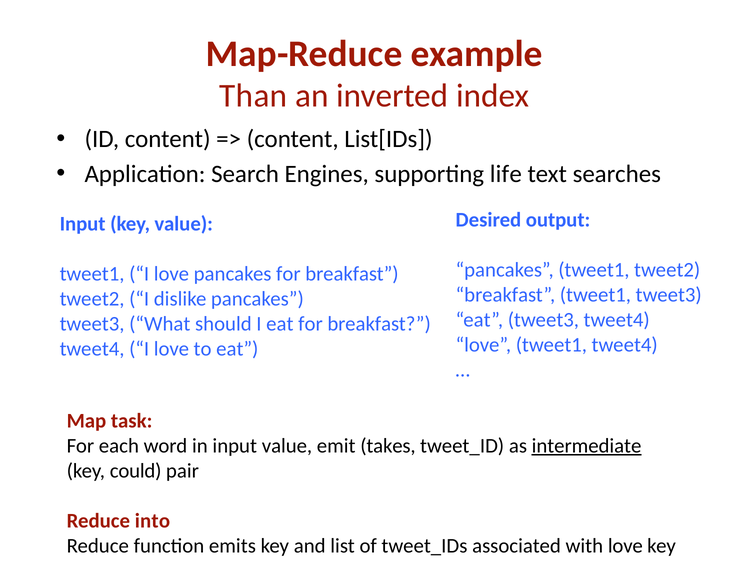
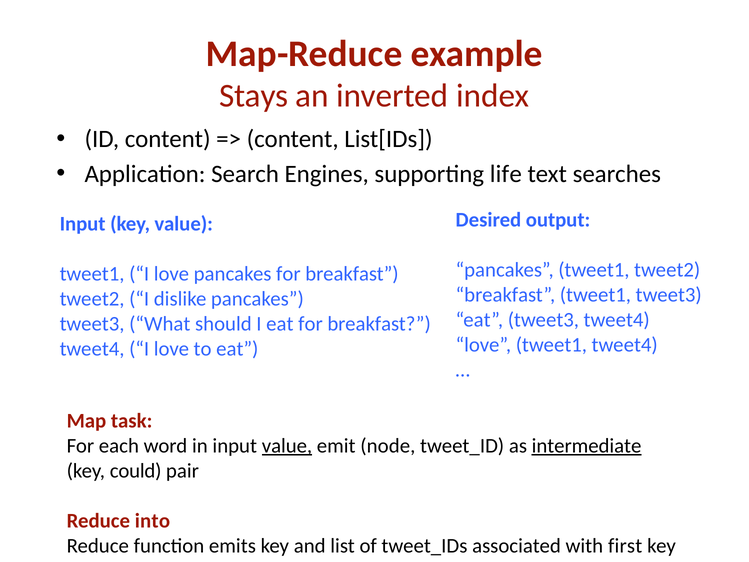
Than: Than -> Stays (254, 96)
value underline: none -> present (287, 446)
takes: takes -> node (388, 446)
with love: love -> first (625, 546)
